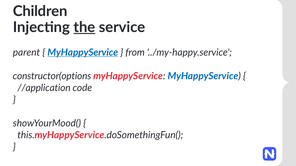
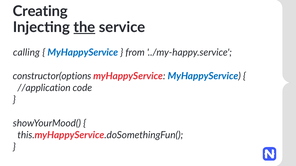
Children: Children -> Creating (40, 11)
parent: parent -> calling (26, 53)
MyHappyService underline: present -> none (83, 53)
